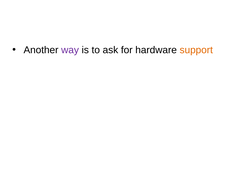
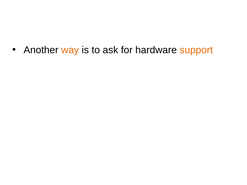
way colour: purple -> orange (70, 50)
